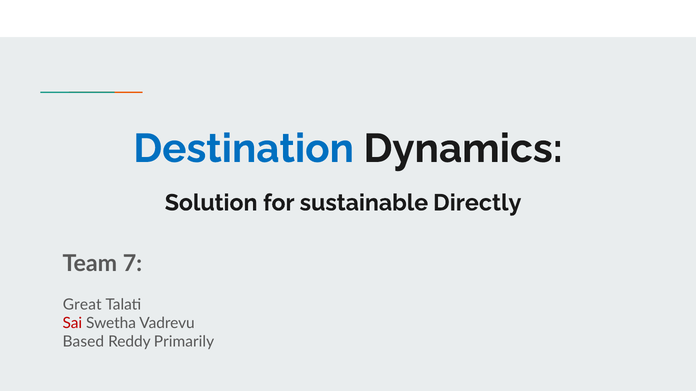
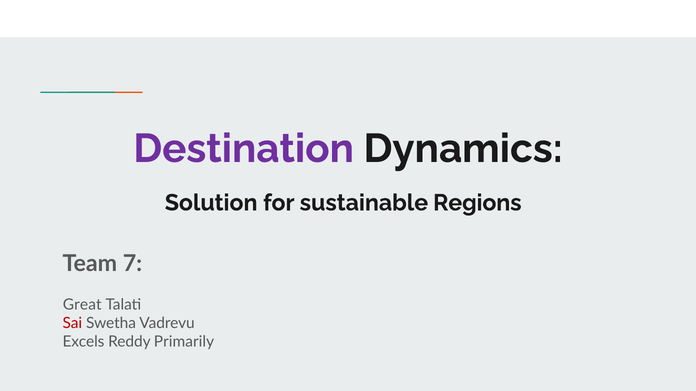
Destination colour: blue -> purple (244, 149)
Directly: Directly -> Regions (477, 203)
Based: Based -> Excels (83, 342)
